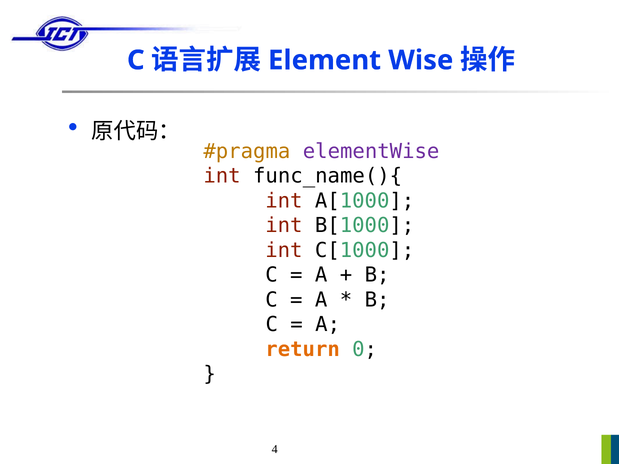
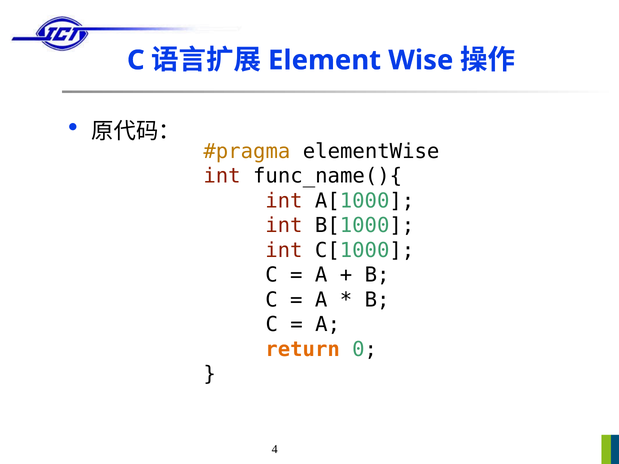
elementWise colour: purple -> black (371, 151)
